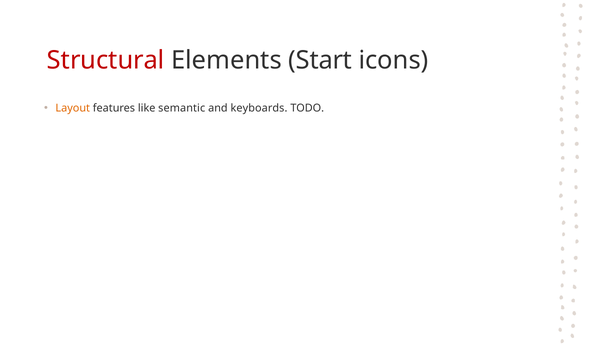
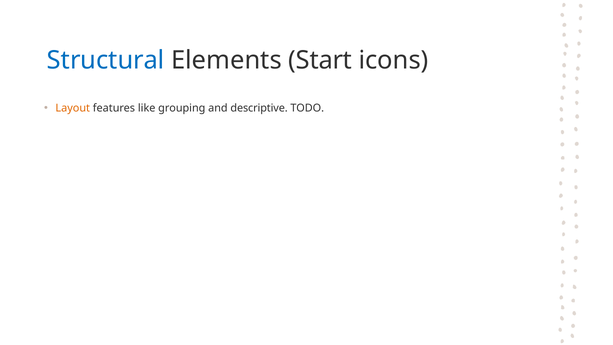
Structural colour: red -> blue (106, 60)
semantic: semantic -> grouping (182, 108)
keyboards: keyboards -> descriptive (259, 108)
